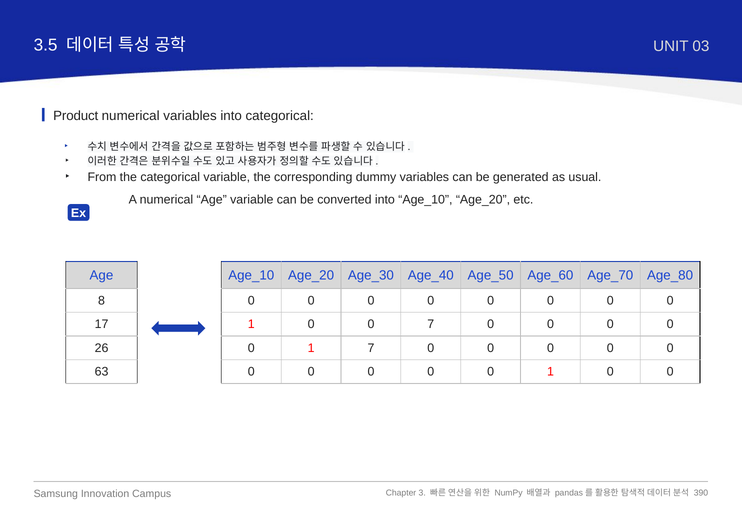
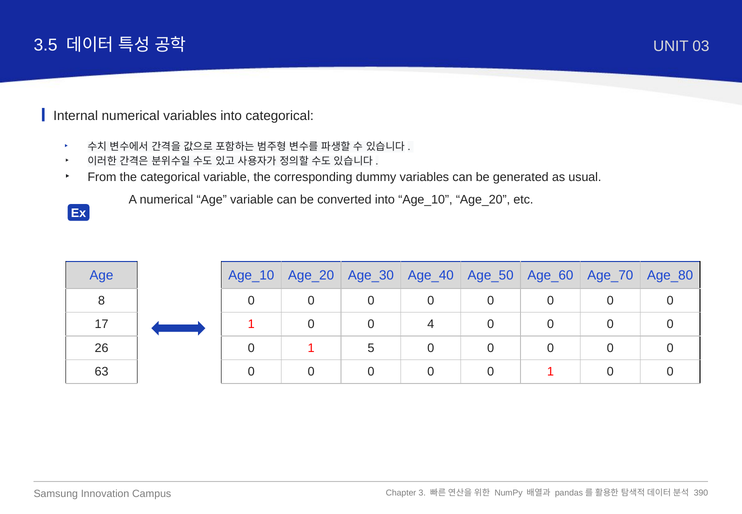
Product: Product -> Internal (76, 116)
0 7: 7 -> 4 (431, 324)
1 7: 7 -> 5 (371, 348)
